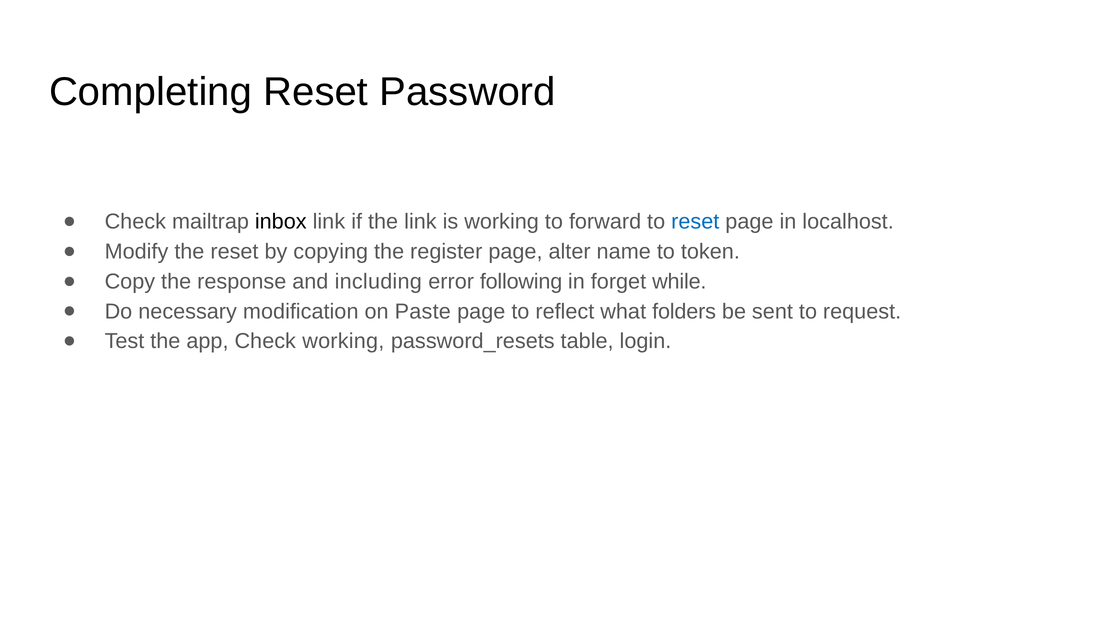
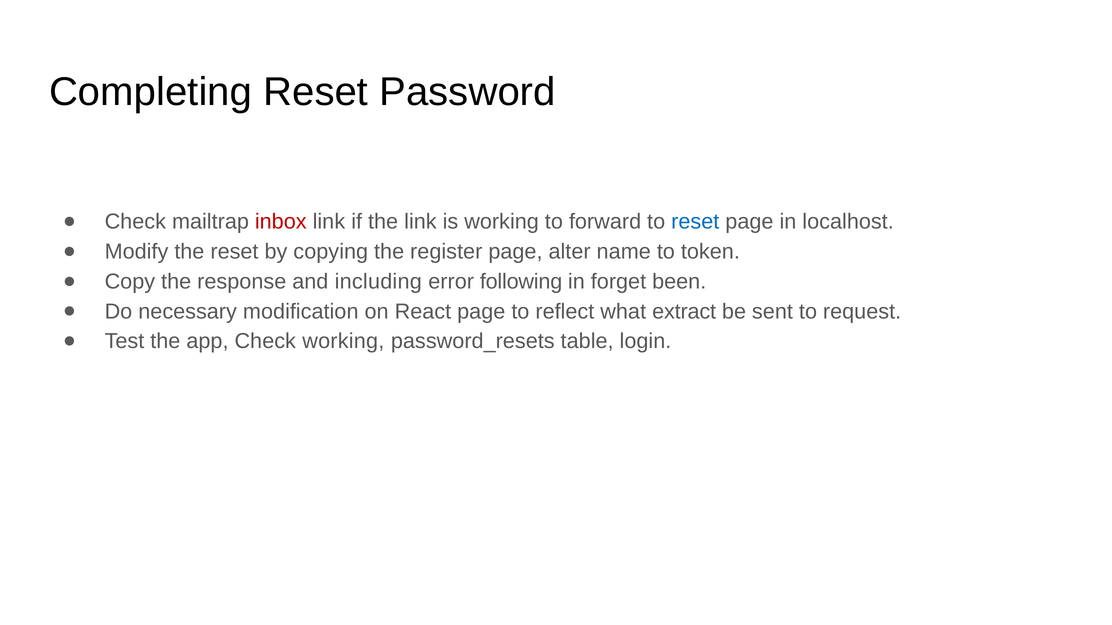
inbox colour: black -> red (281, 222)
while: while -> been (679, 282)
Paste: Paste -> React (423, 312)
folders: folders -> extract (684, 312)
